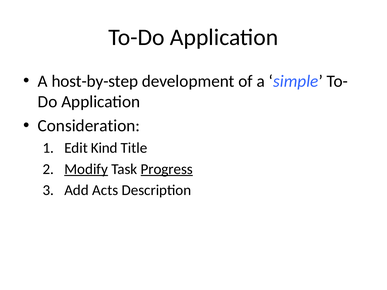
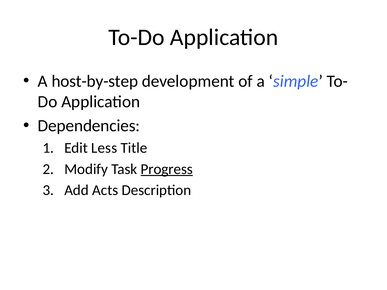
Consideration: Consideration -> Dependencies (89, 126)
Kind: Kind -> Less (104, 148)
Modify underline: present -> none (86, 169)
